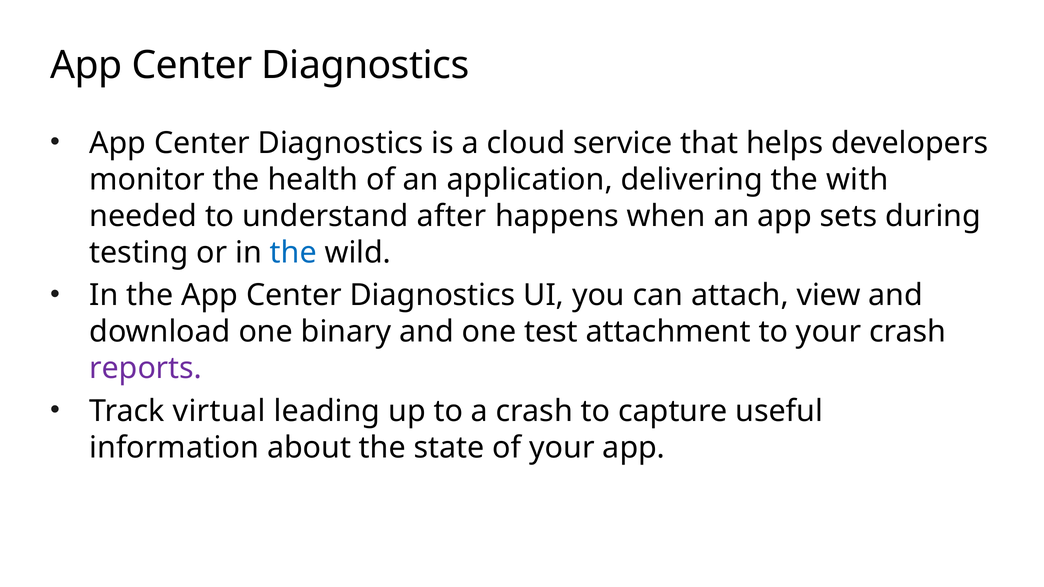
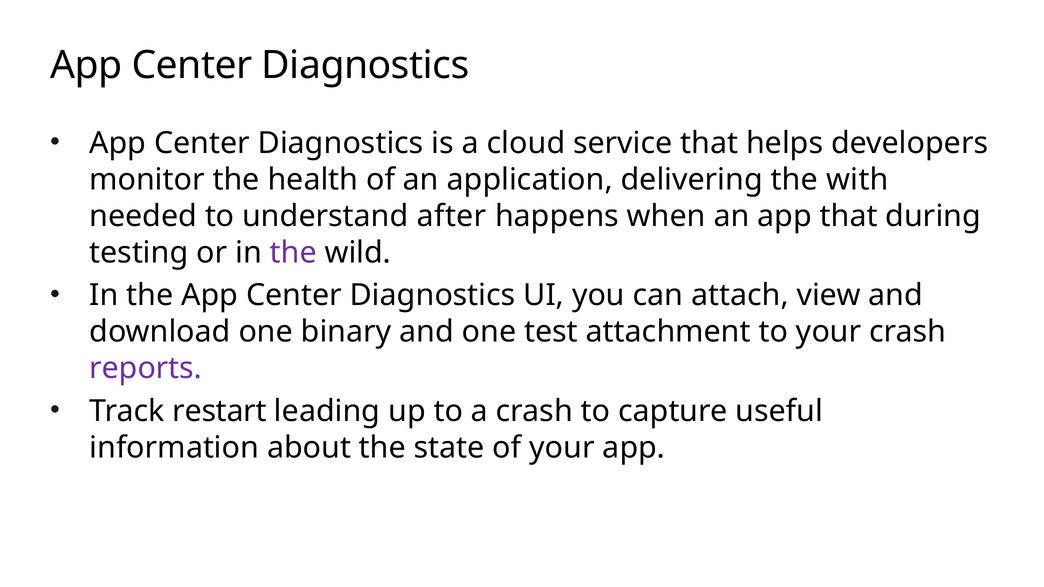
app sets: sets -> that (849, 216)
the colour: blue -> purple (293, 253)
virtual: virtual -> restart (219, 411)
